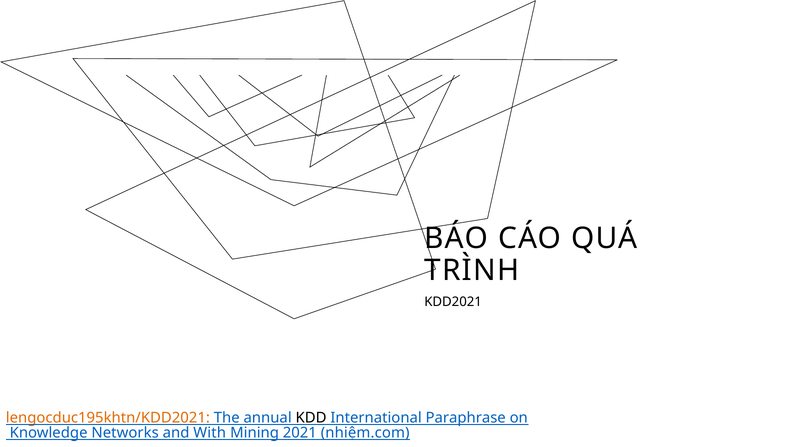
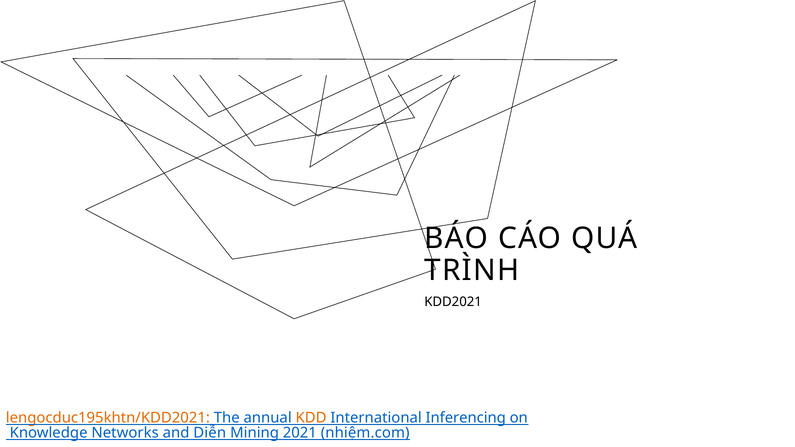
KDD colour: black -> orange (311, 418)
Paraphrase: Paraphrase -> Inferencing (466, 418)
With: With -> Diễn (210, 433)
